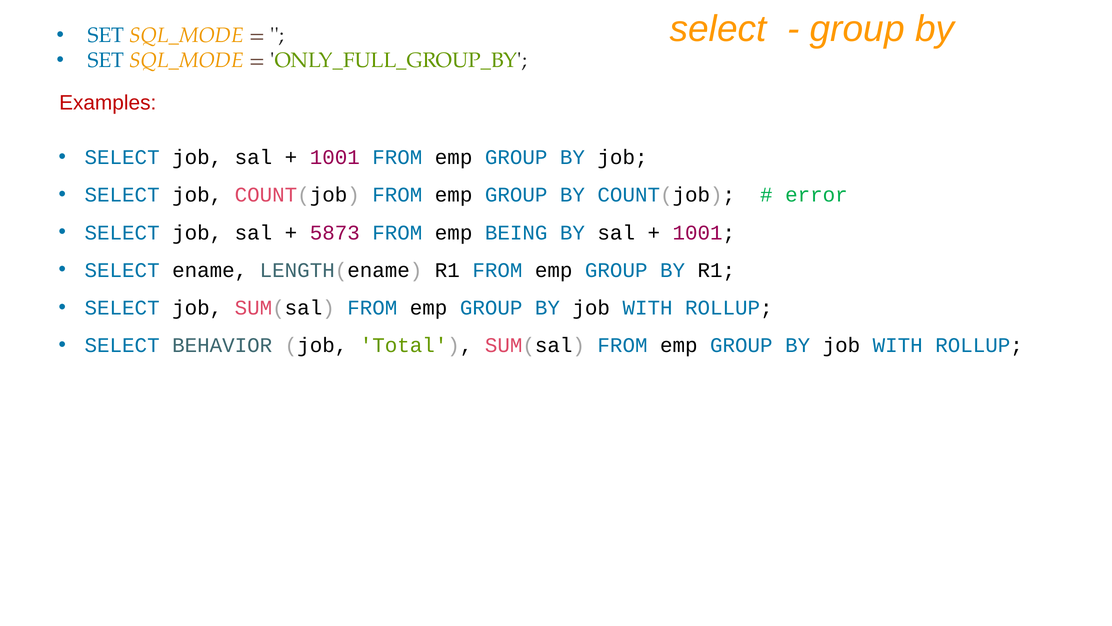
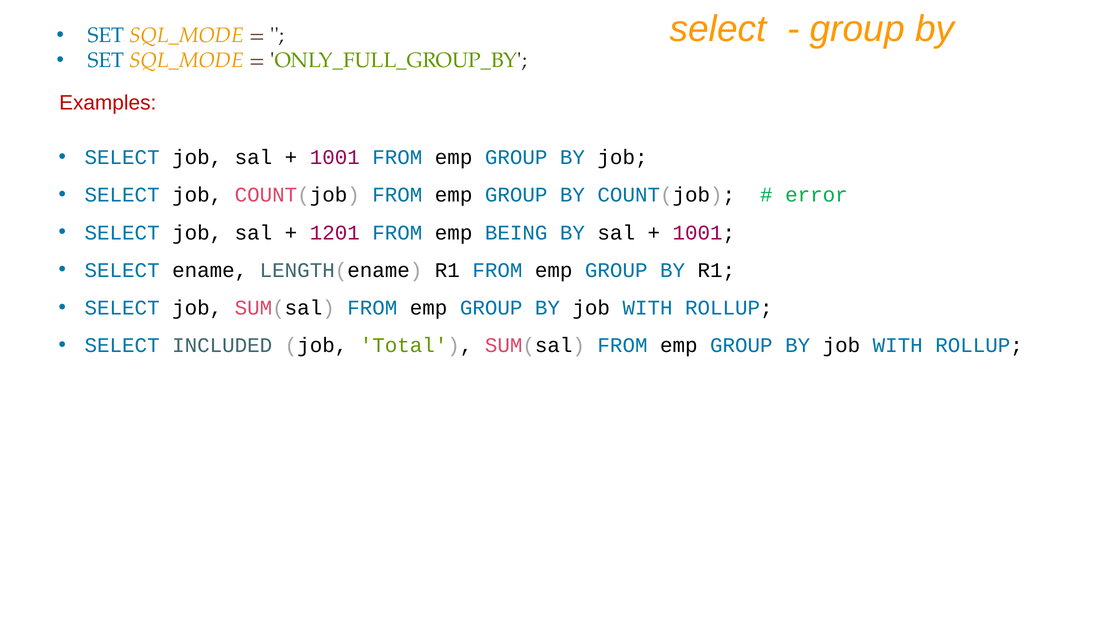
5873: 5873 -> 1201 (335, 232)
BEHAVIOR: BEHAVIOR -> INCLUDED (222, 345)
